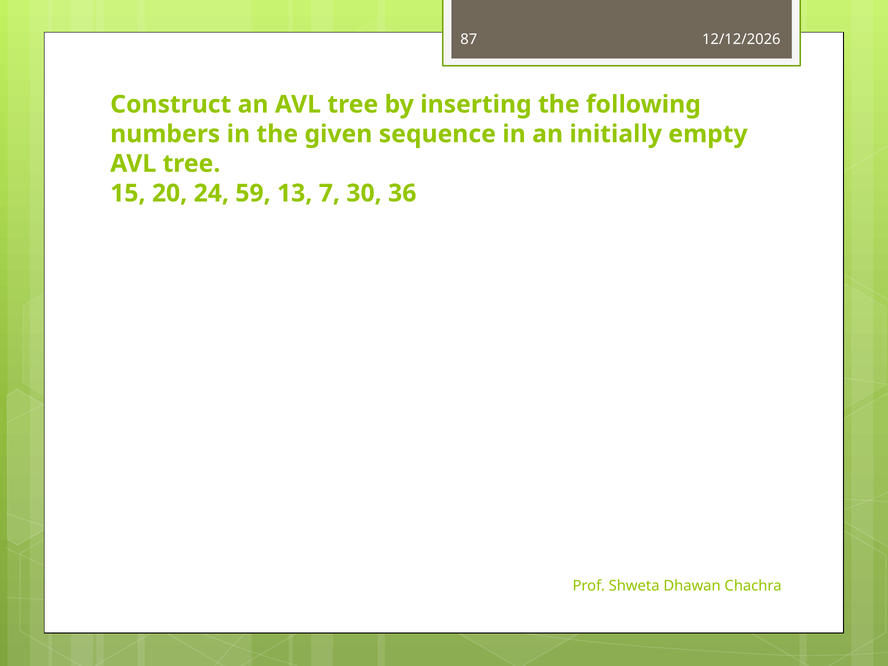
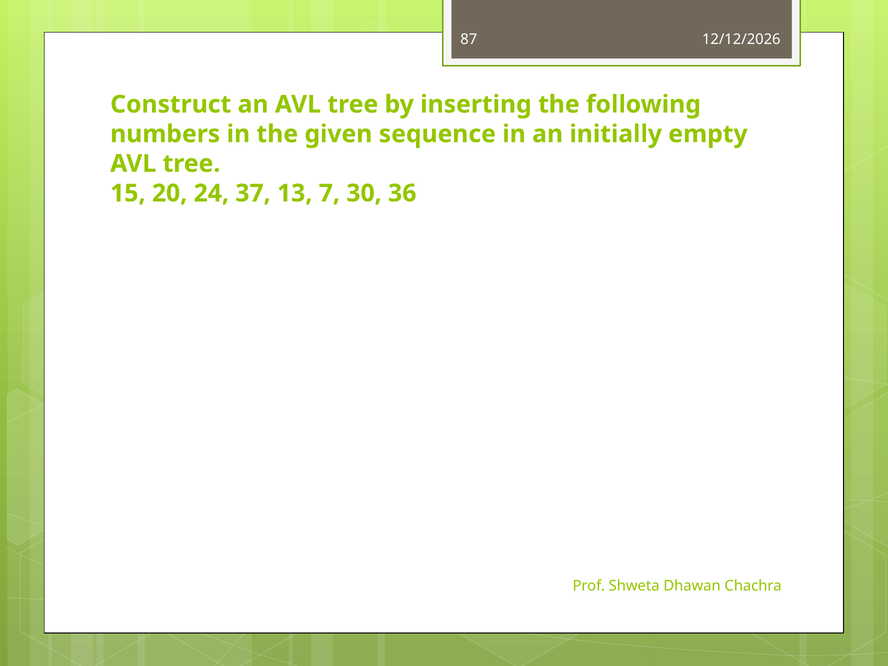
59: 59 -> 37 (253, 193)
